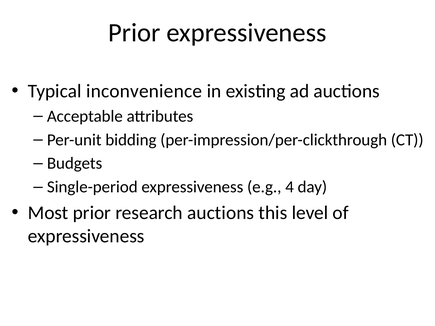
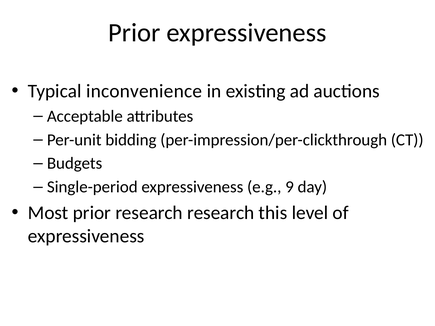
4: 4 -> 9 (290, 187)
research auctions: auctions -> research (221, 213)
